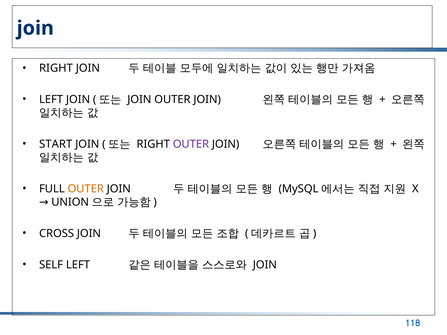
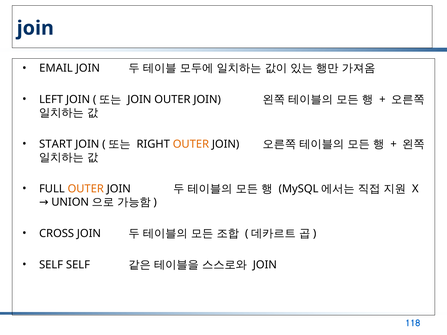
RIGHT: RIGHT -> EMAIL (56, 68)
OUTER colour: purple -> orange (191, 144)
SELF LEFT: LEFT -> SELF (78, 265)
